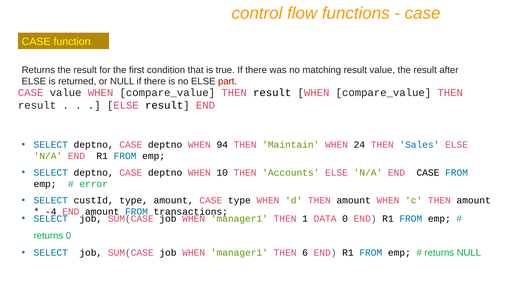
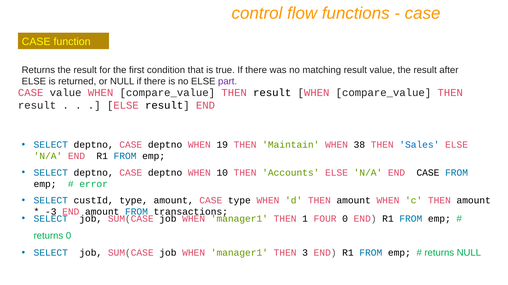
part colour: red -> purple (228, 82)
94: 94 -> 19 (222, 145)
24: 24 -> 38 (359, 145)
-4: -4 -> -3 (51, 212)
DATA: DATA -> FOUR (325, 219)
6: 6 -> 3 (305, 253)
